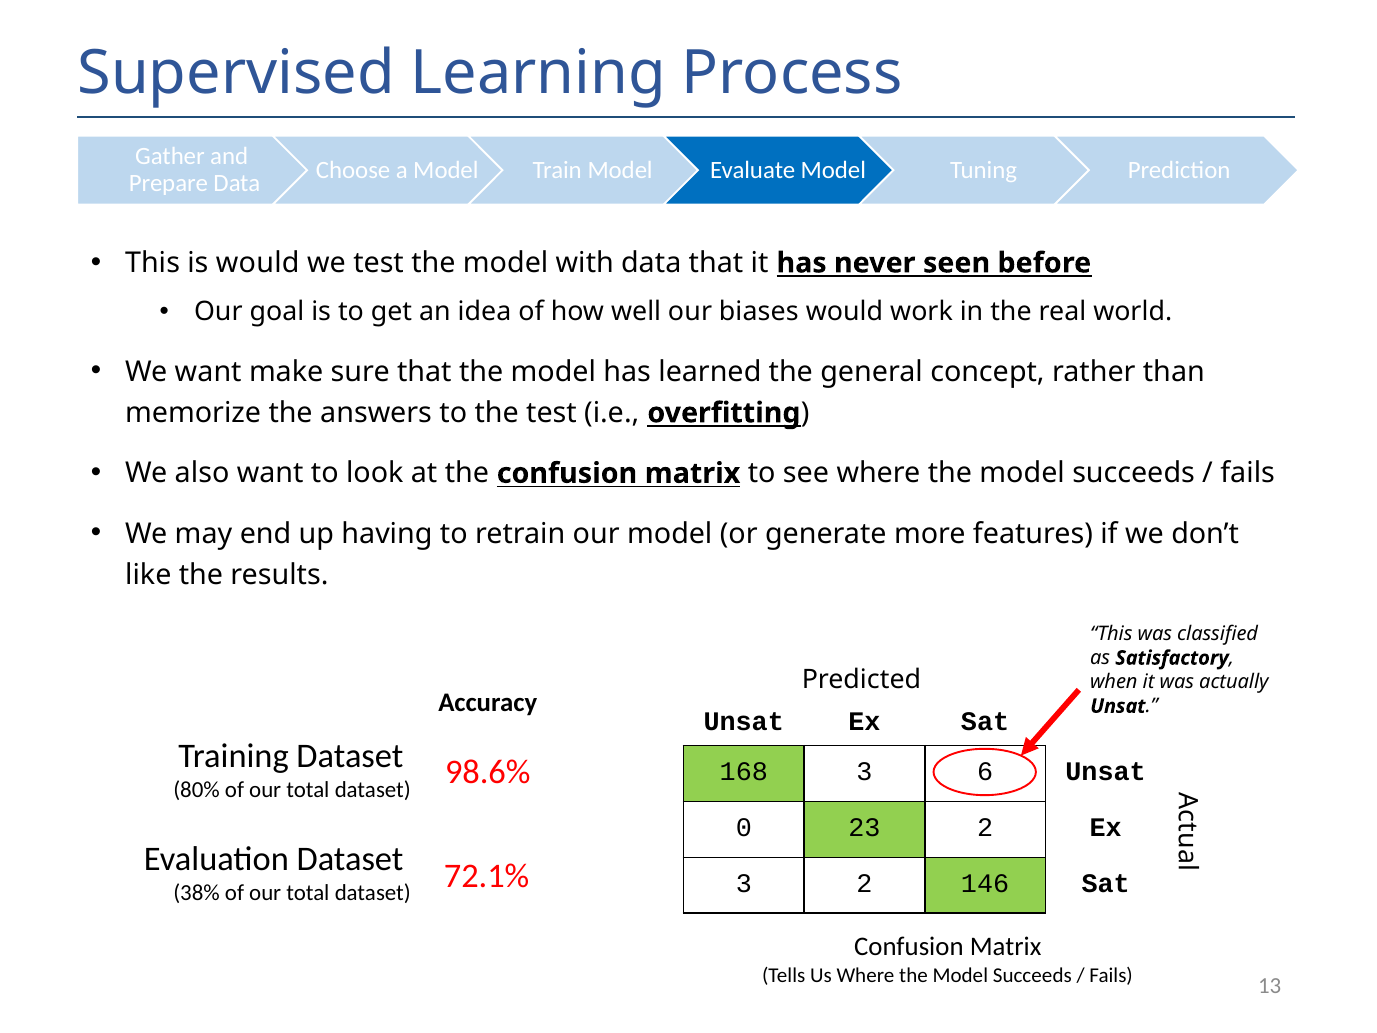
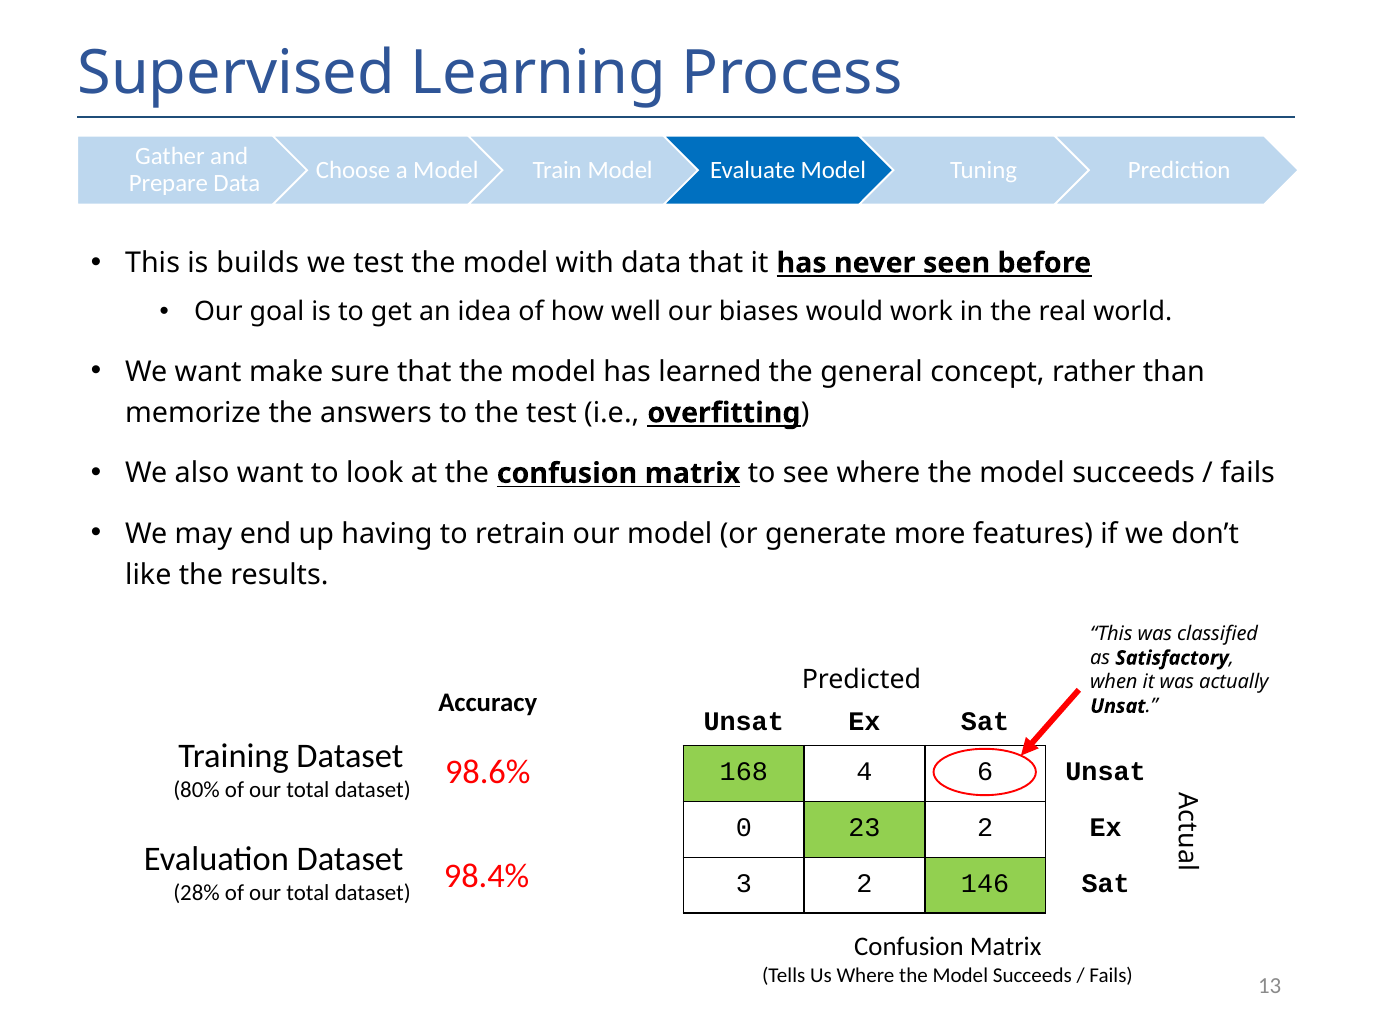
is would: would -> builds (258, 263)
168 3: 3 -> 4 (864, 772)
38%: 38% -> 28% (197, 893)
72.1%: 72.1% -> 98.4% (487, 876)
